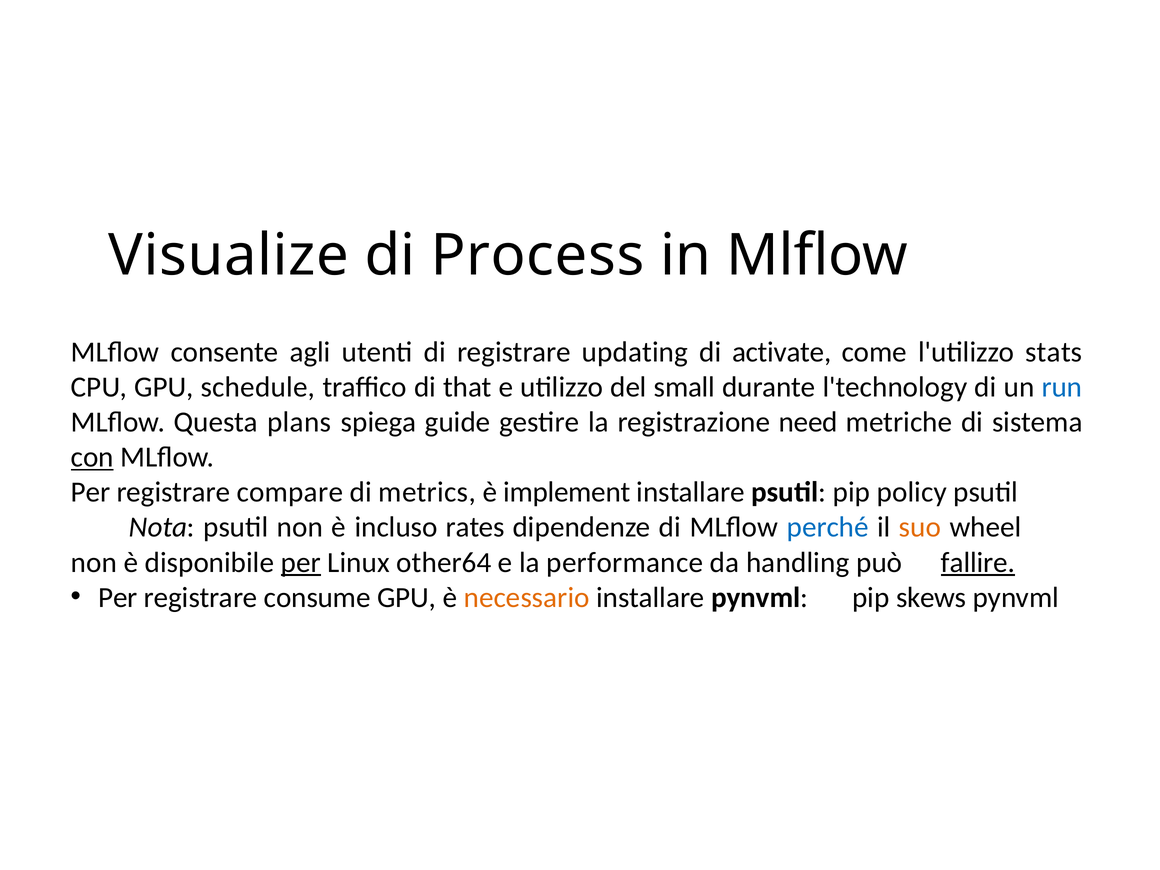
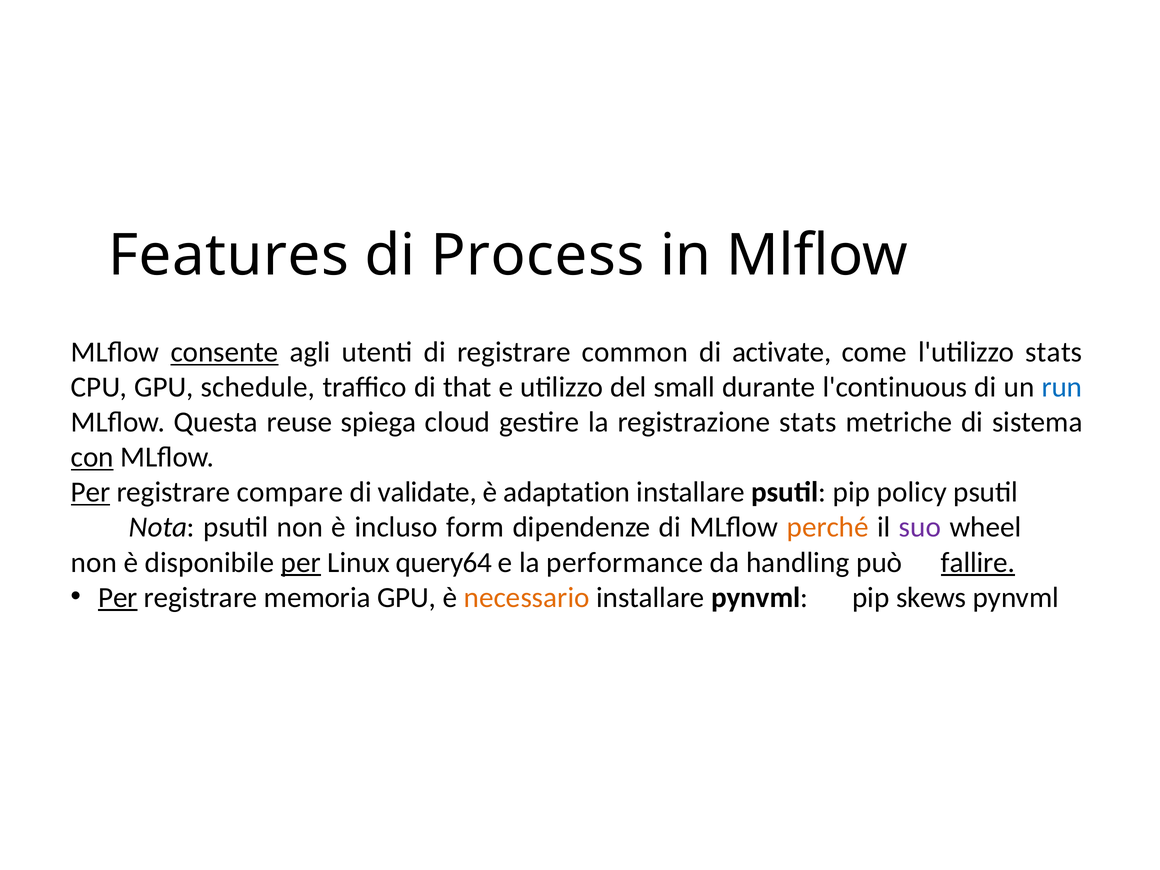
Visualize: Visualize -> Features (229, 256)
consente underline: none -> present (224, 352)
updating: updating -> common (635, 352)
l'technology: l'technology -> l'continuous (895, 387)
plans: plans -> reuse (300, 422)
guide: guide -> cloud (458, 422)
registrazione need: need -> stats (808, 422)
Per underline: none -> present (91, 492)
metrics: metrics -> validate (427, 492)
implement: implement -> adaptation (567, 492)
rates: rates -> form (475, 527)
perché colour: blue -> orange (828, 527)
suo colour: orange -> purple (920, 527)
other64: other64 -> query64 (444, 562)
Per underline: none -> present (118, 597)
consume: consume -> memoria (317, 597)
